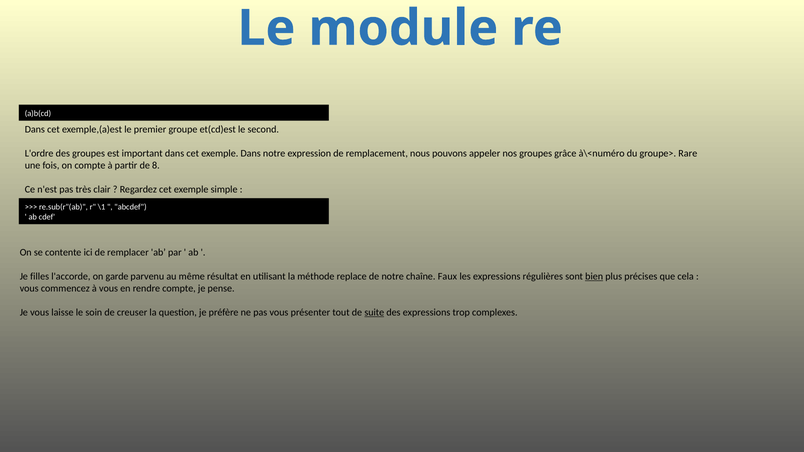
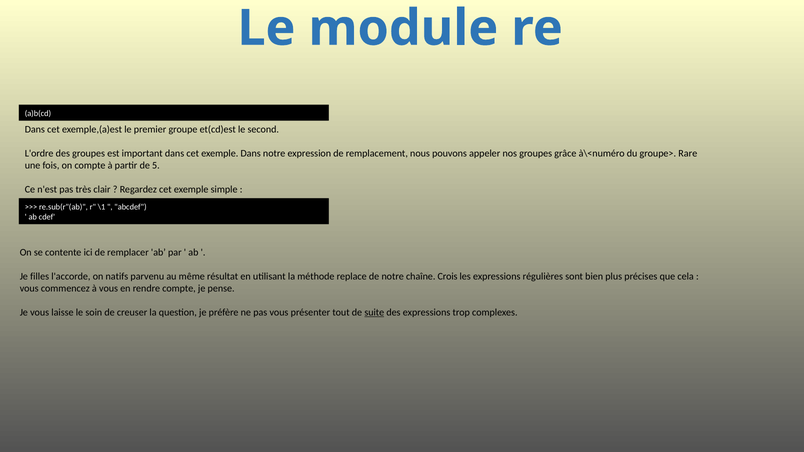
8: 8 -> 5 (156, 166)
garde: garde -> natifs (117, 276)
Faux: Faux -> Crois (448, 276)
bien underline: present -> none (594, 276)
